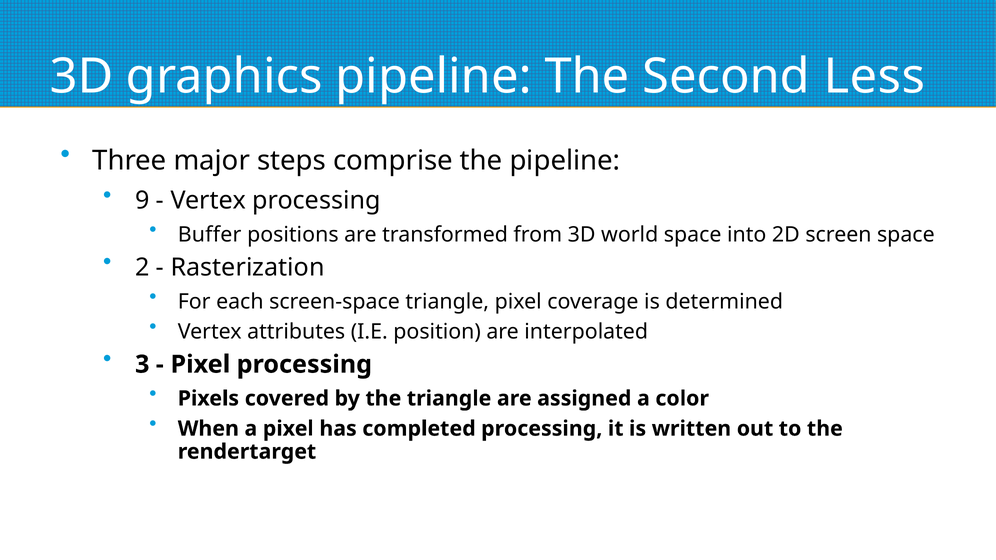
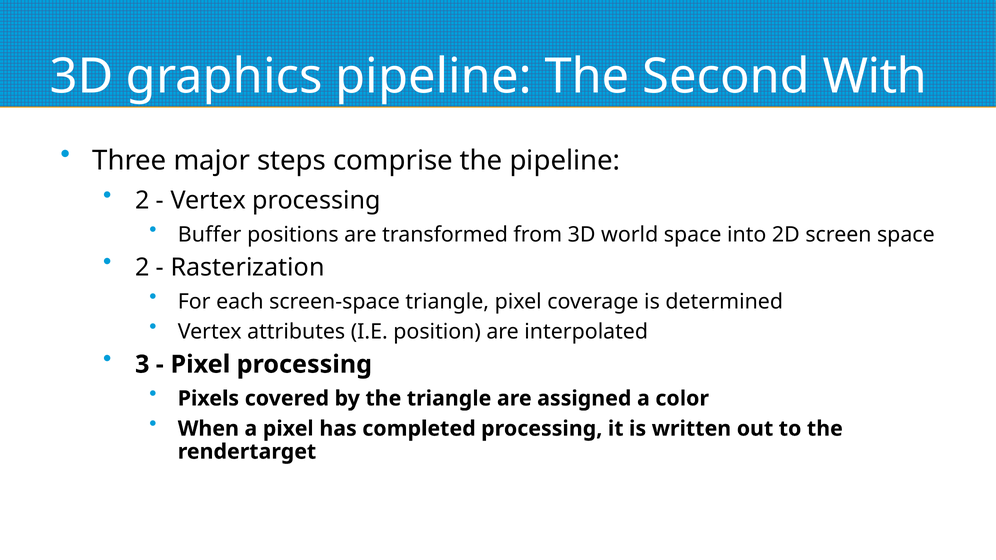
Less: Less -> With (875, 77)
9: 9 -> 2 (142, 201)
